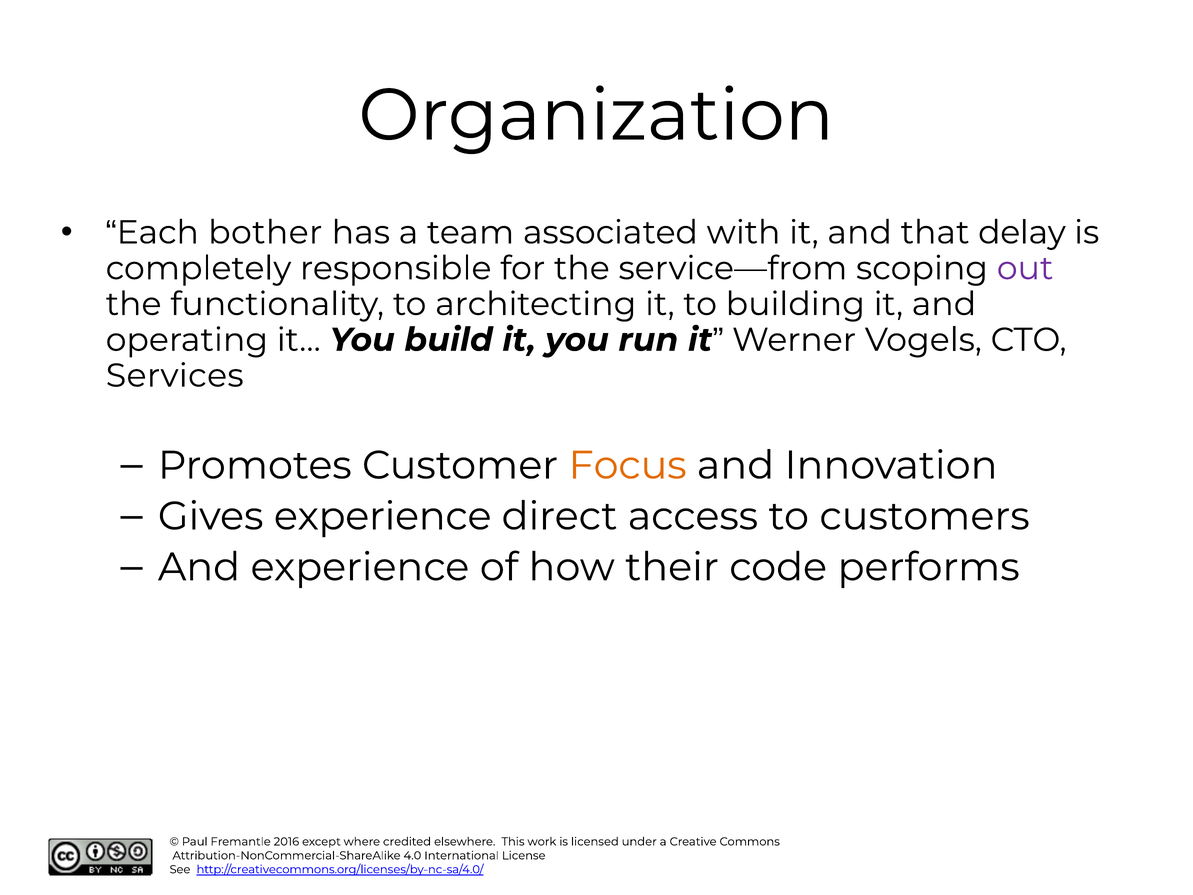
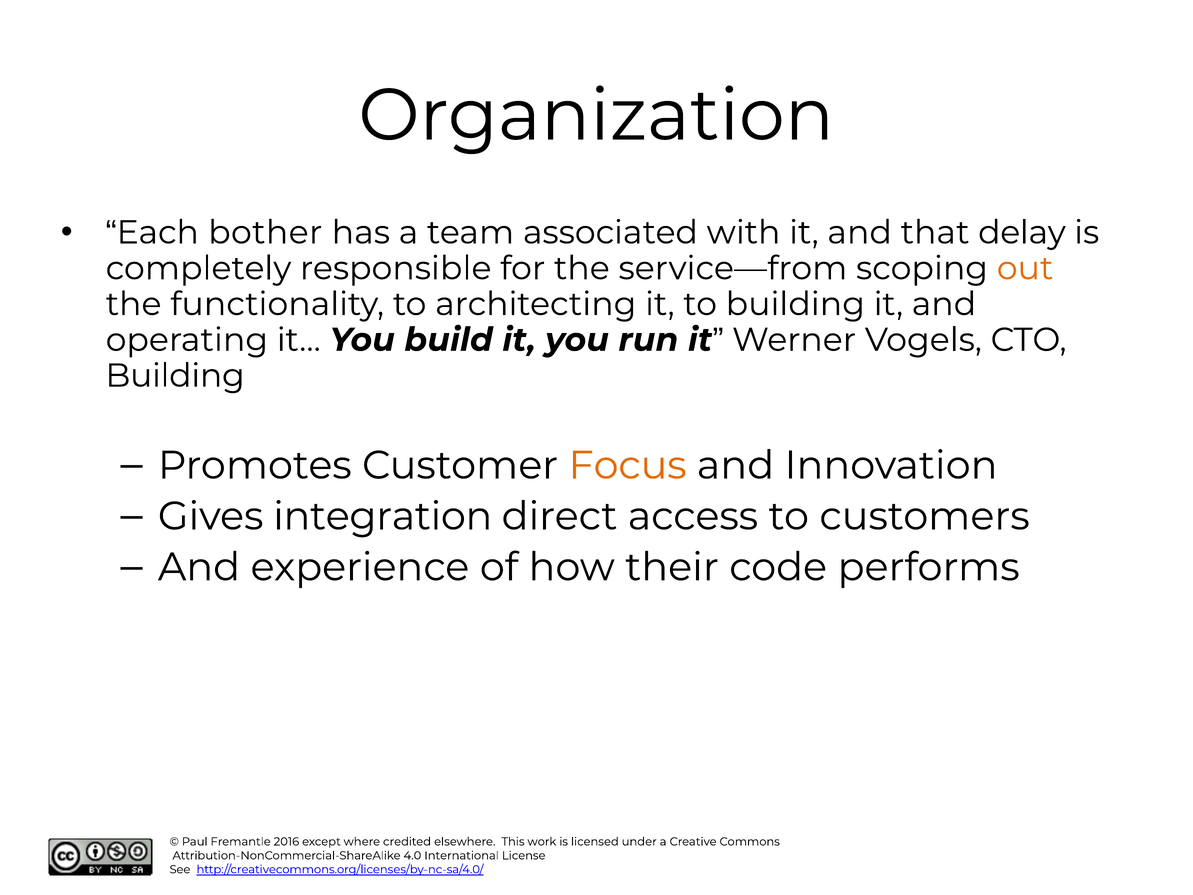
out colour: purple -> orange (1025, 268)
Services: Services -> Building (175, 376)
Gives experience: experience -> integration (383, 516)
